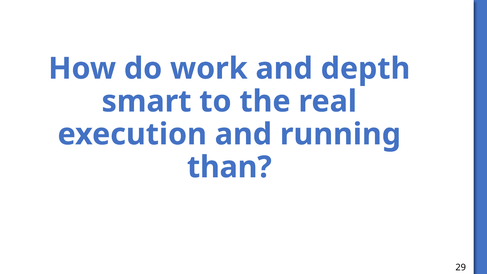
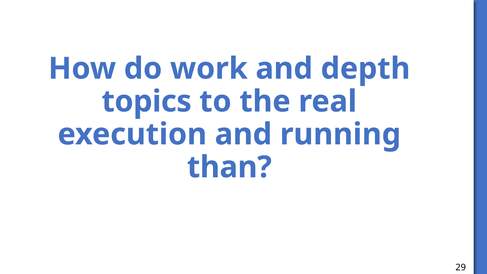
smart: smart -> topics (147, 101)
